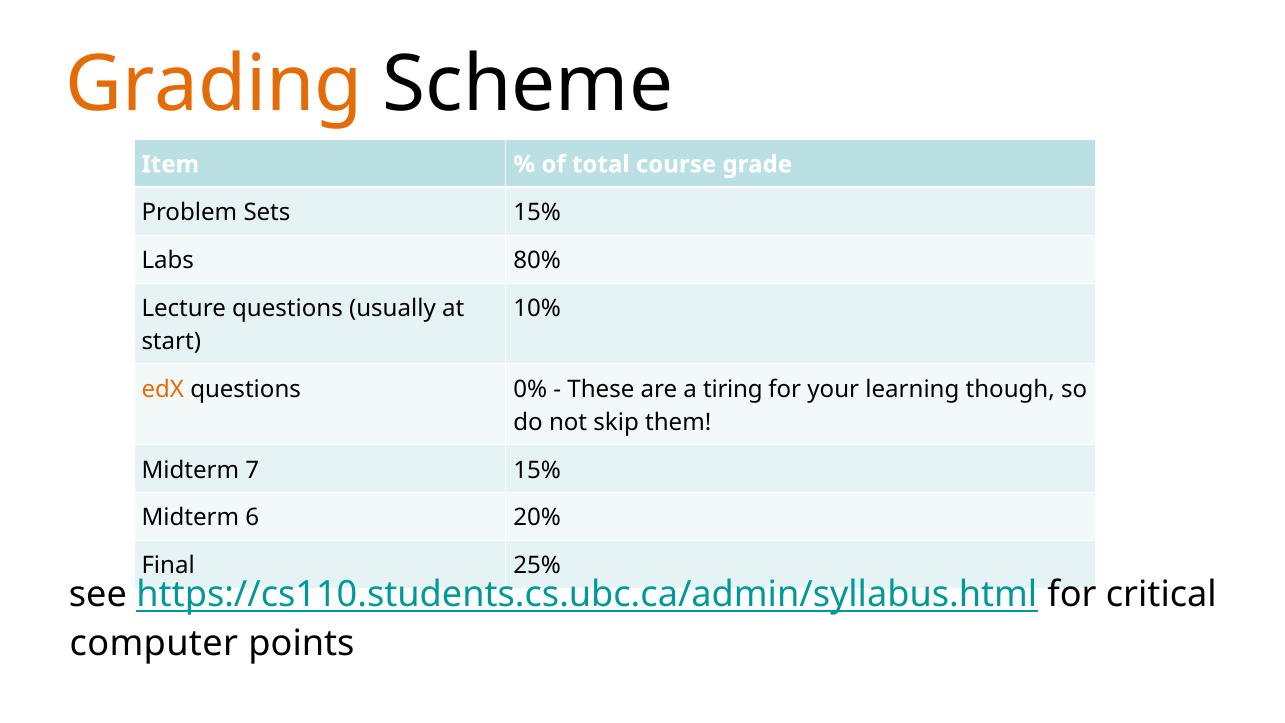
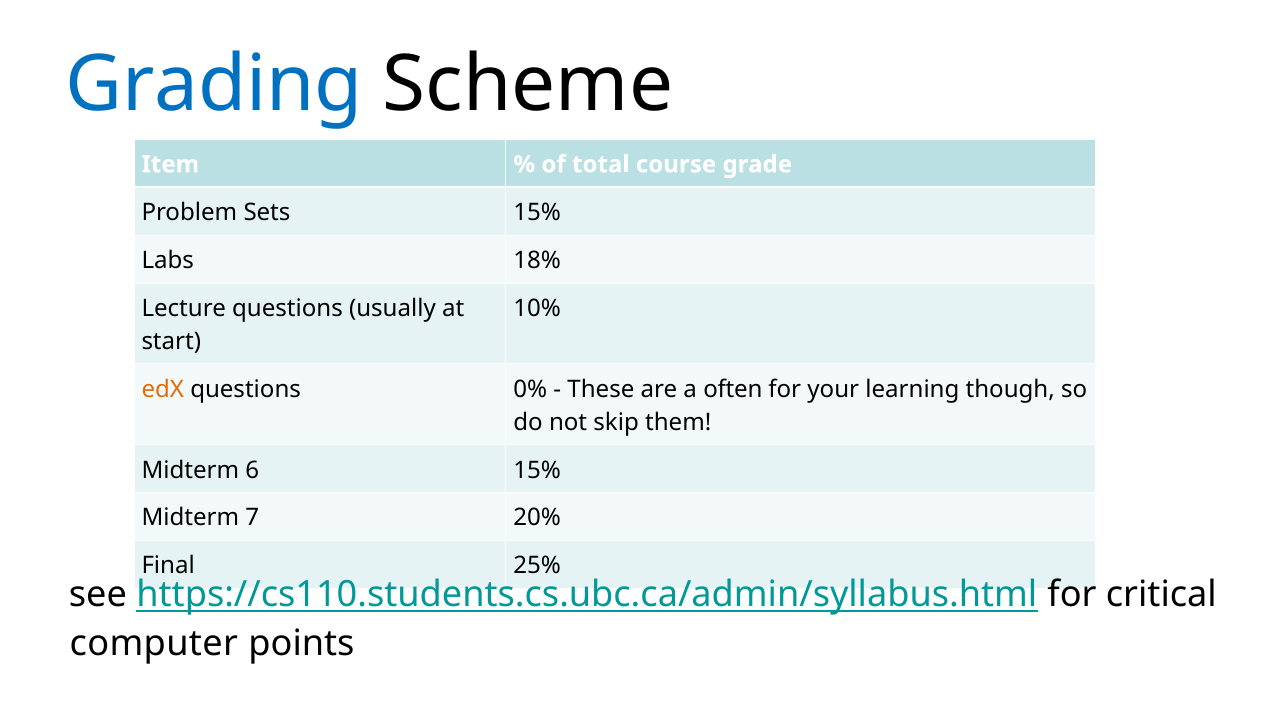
Grading colour: orange -> blue (214, 85)
80%: 80% -> 18% (537, 260)
tiring: tiring -> often (733, 389)
7: 7 -> 6 (252, 470)
6: 6 -> 7 (252, 518)
